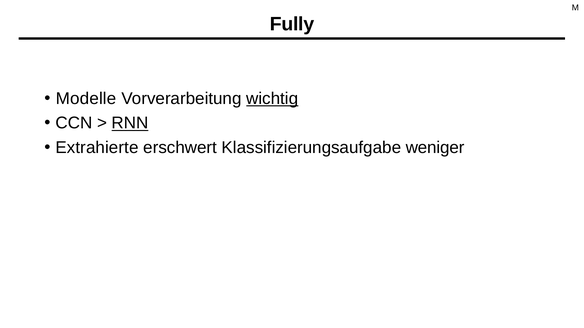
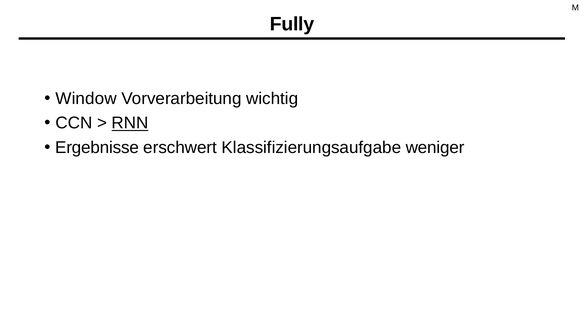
Modelle: Modelle -> Window (86, 99)
wichtig underline: present -> none (272, 99)
Extrahierte: Extrahierte -> Ergebnisse (97, 148)
